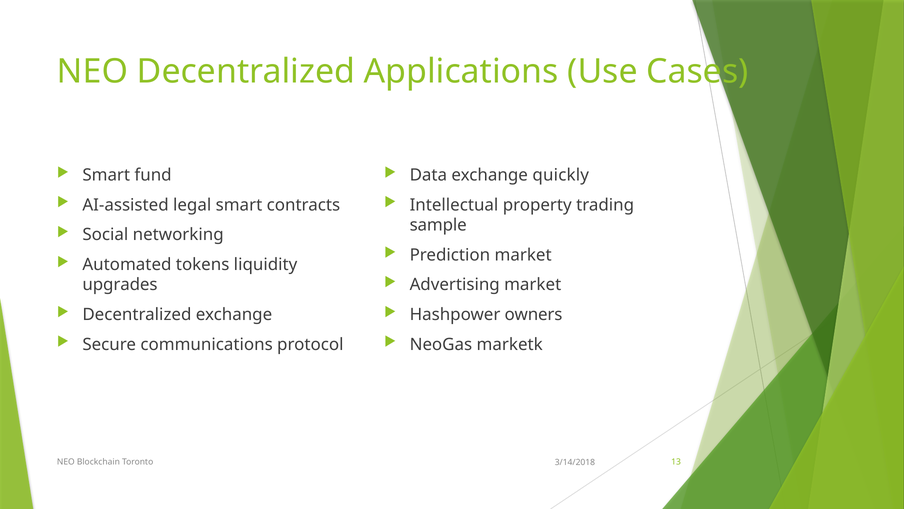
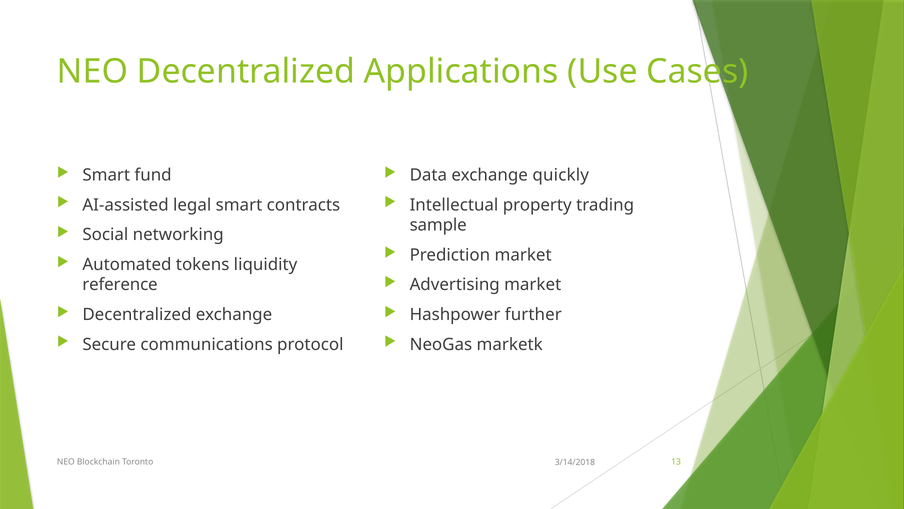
upgrades: upgrades -> reference (120, 285)
owners: owners -> further (533, 314)
